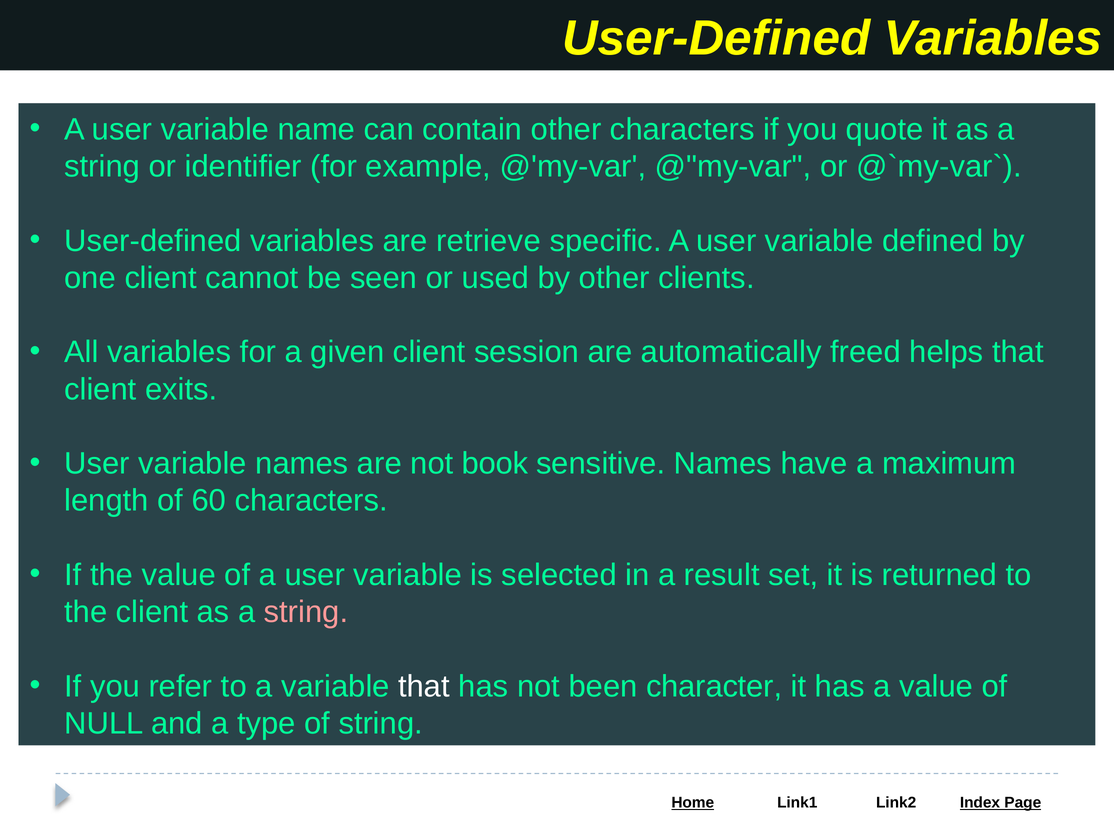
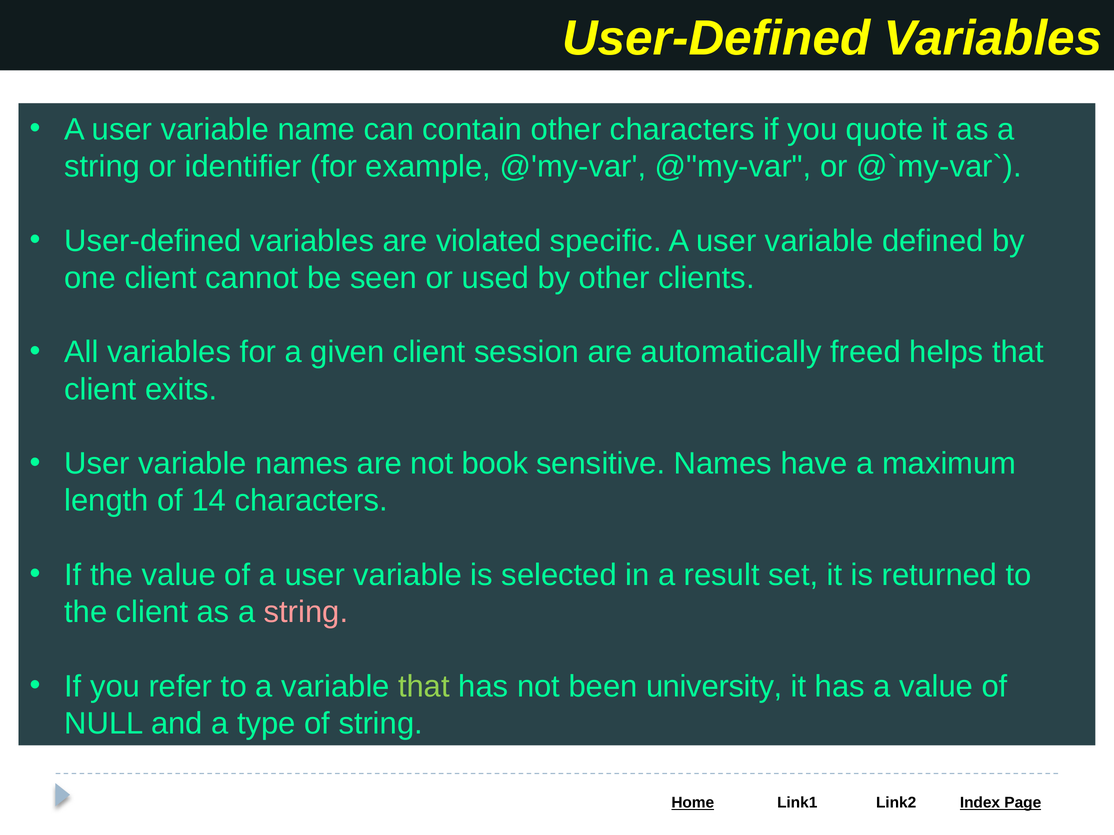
retrieve: retrieve -> violated (489, 241)
60: 60 -> 14 (209, 501)
that colour: white -> light green (424, 687)
character: character -> university (714, 687)
